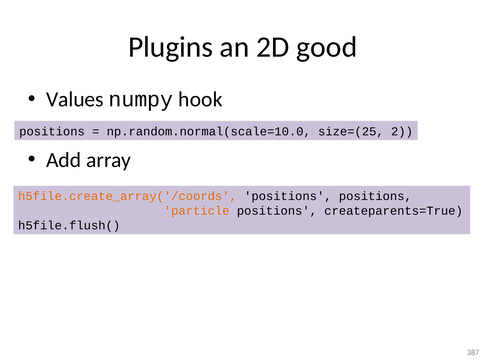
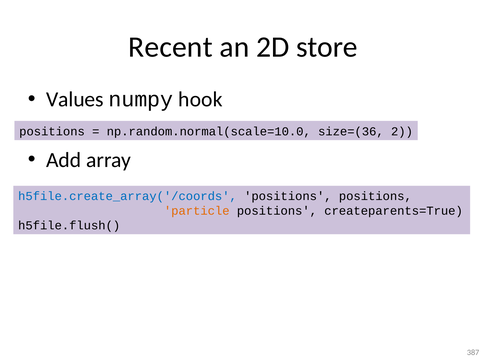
Plugins: Plugins -> Recent (170, 47)
good: good -> store (327, 47)
size=(25: size=(25 -> size=(36 (351, 132)
h5file.create_array('/coords colour: orange -> blue (127, 197)
